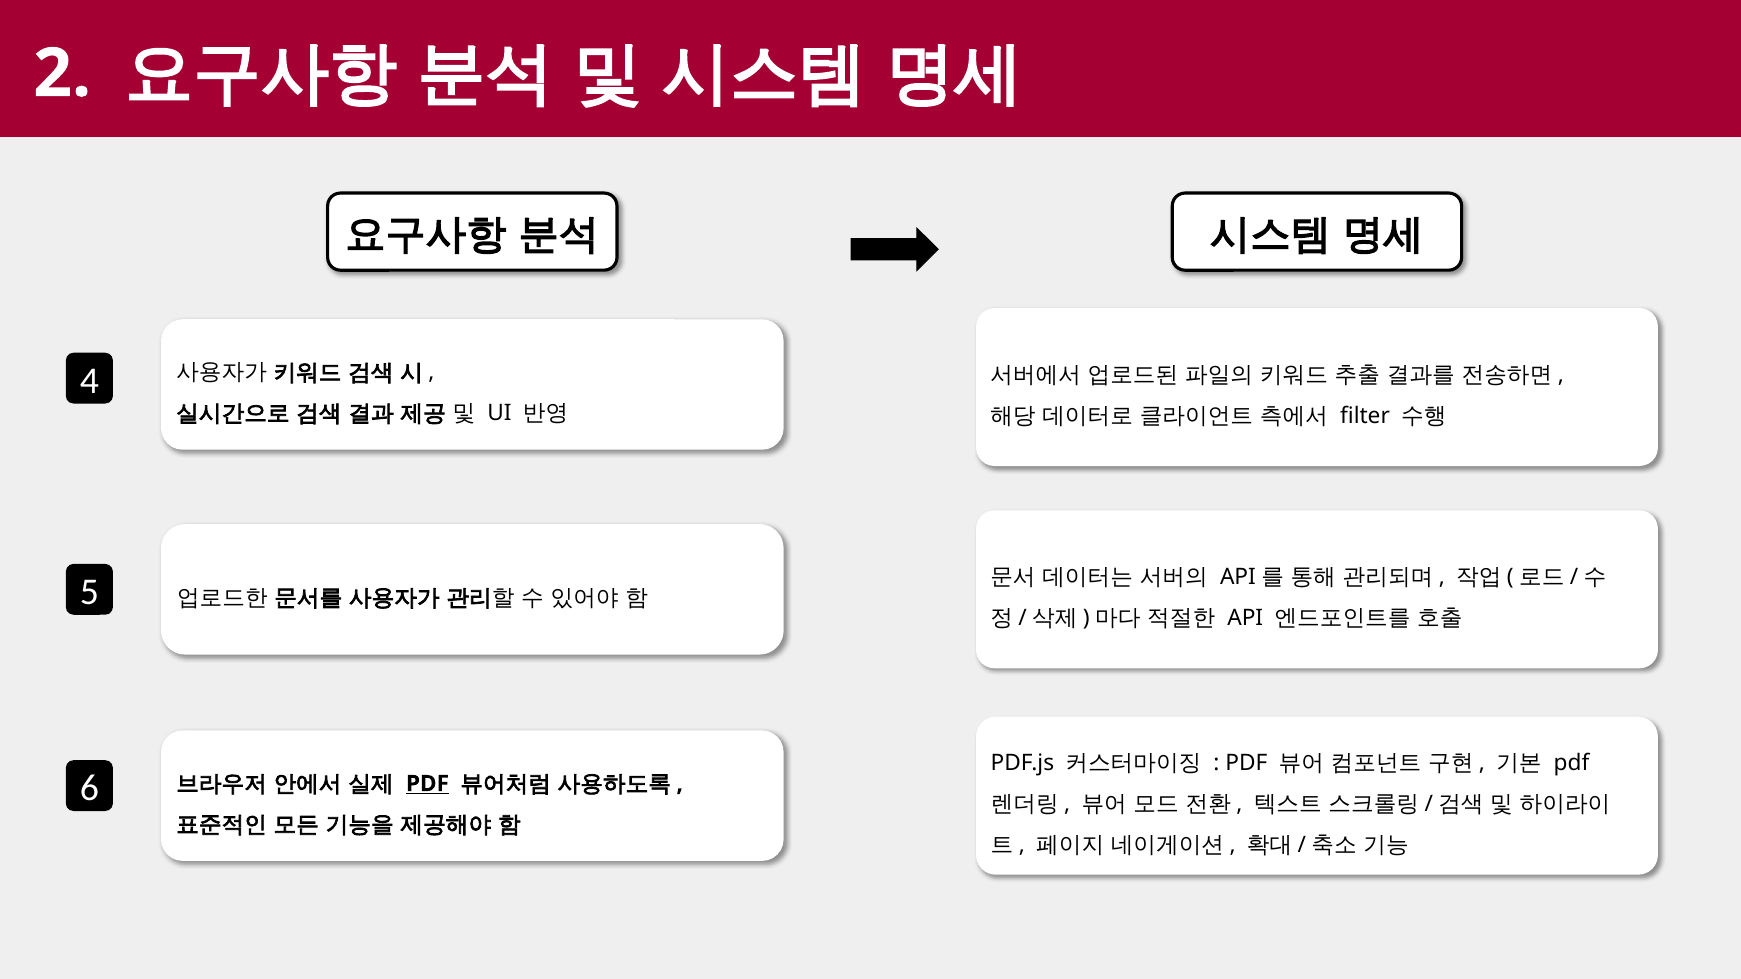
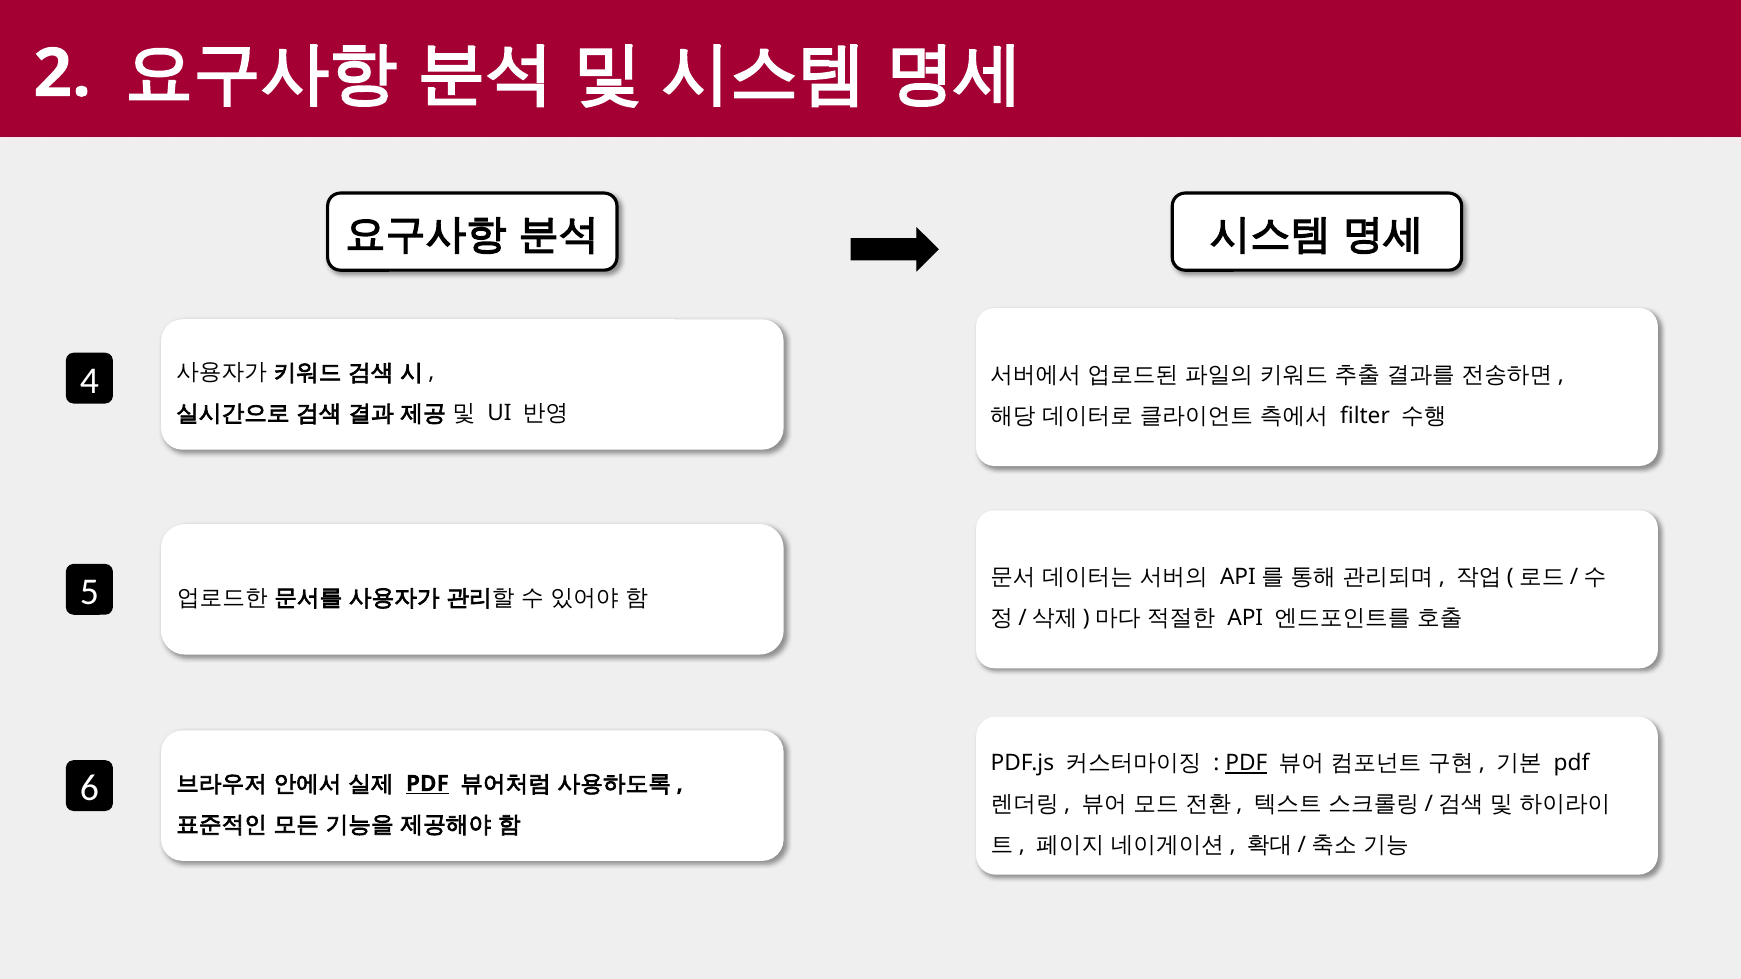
PDF underline: none -> present (1246, 764)
